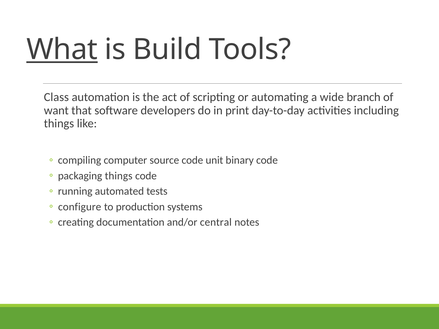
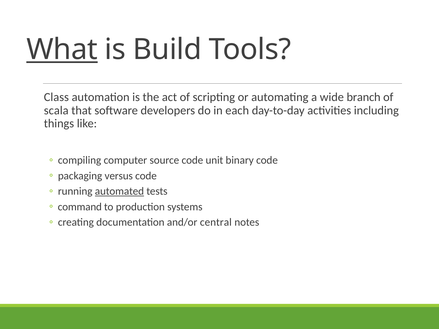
want: want -> scala (56, 111)
print: print -> each (237, 111)
packaging things: things -> versus (119, 176)
automated underline: none -> present (119, 191)
configure: configure -> command (80, 207)
